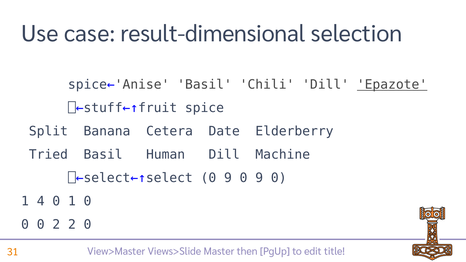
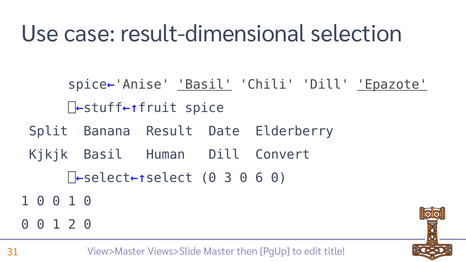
Basil underline: none -> present (205, 85)
Cetera: Cetera -> Result (169, 131)
Tried: Tried -> Kjkjk (48, 155)
Machine: Machine -> Convert (283, 155)
⎕←select←↑select 0 9: 9 -> 3 (228, 178)
9: 9 -> 6 (259, 178)
4: 4 -> 0 (41, 201)
2: 2 -> 1 (56, 225)
